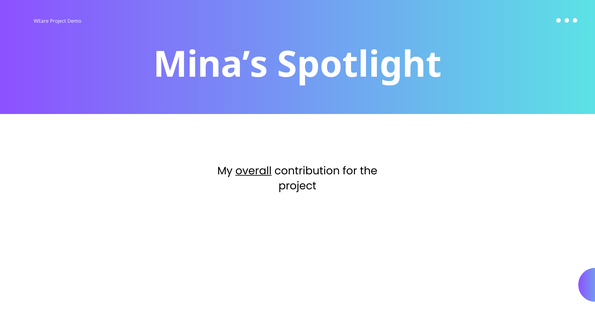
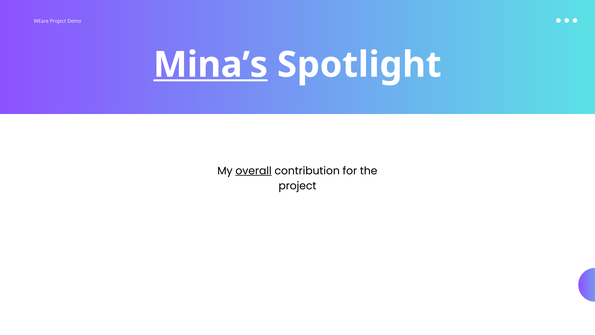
Mina’s underline: none -> present (211, 65)
